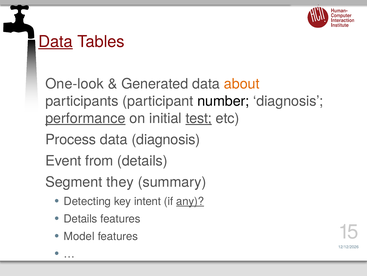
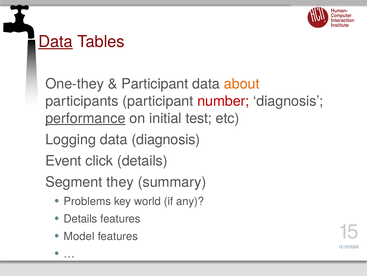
One-look: One-look -> One-they (75, 84)
Generated: Generated -> Participant (155, 84)
number colour: black -> red (223, 101)
test underline: present -> none (199, 118)
Process: Process -> Logging (71, 139)
from: from -> click (99, 160)
Detecting: Detecting -> Problems (87, 201)
intent: intent -> world (147, 201)
any underline: present -> none (190, 201)
